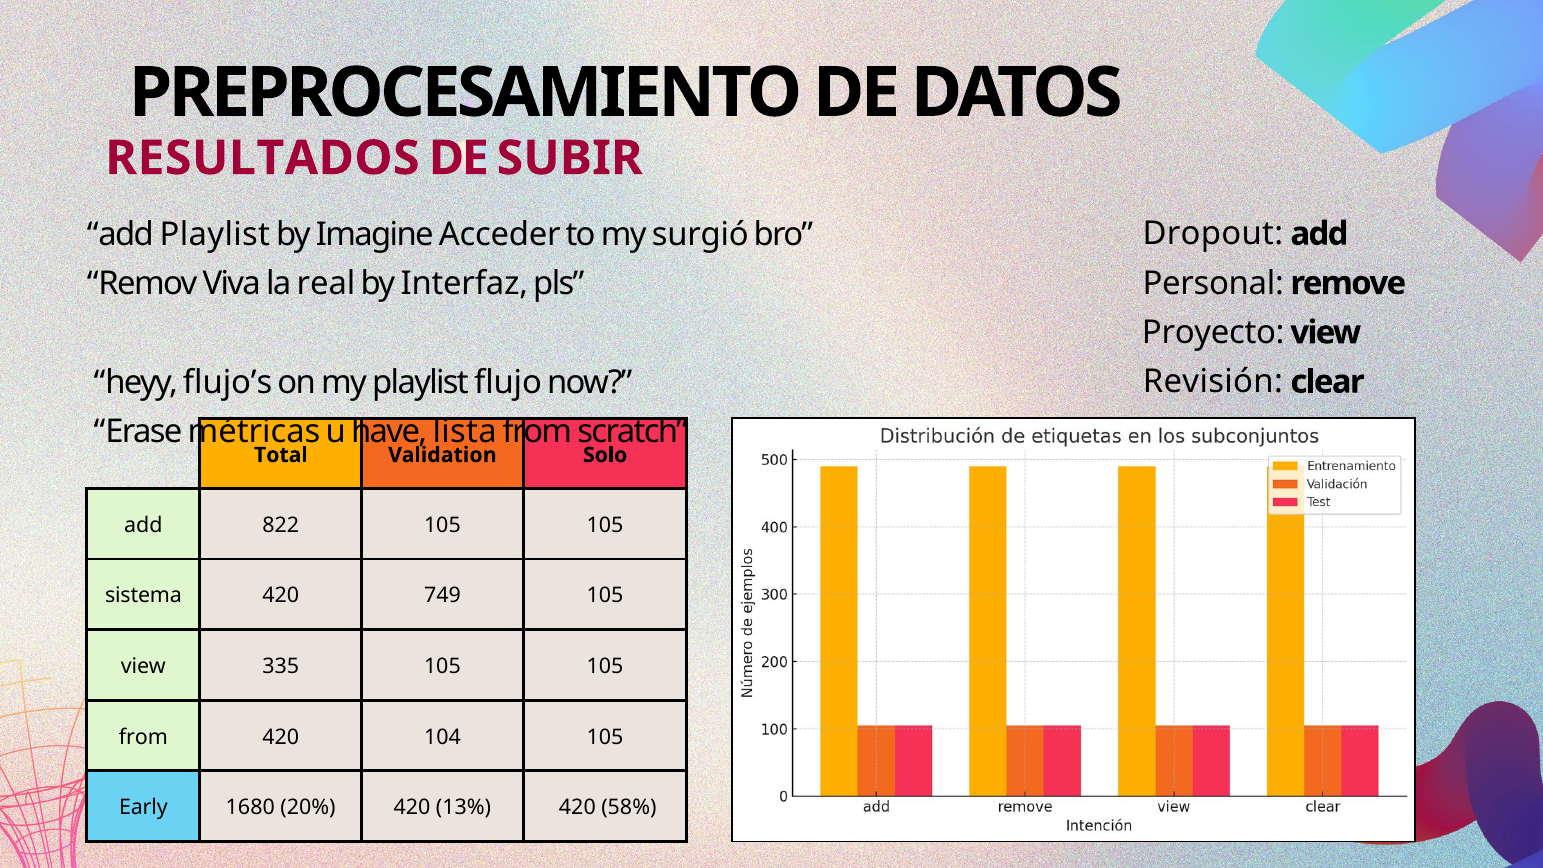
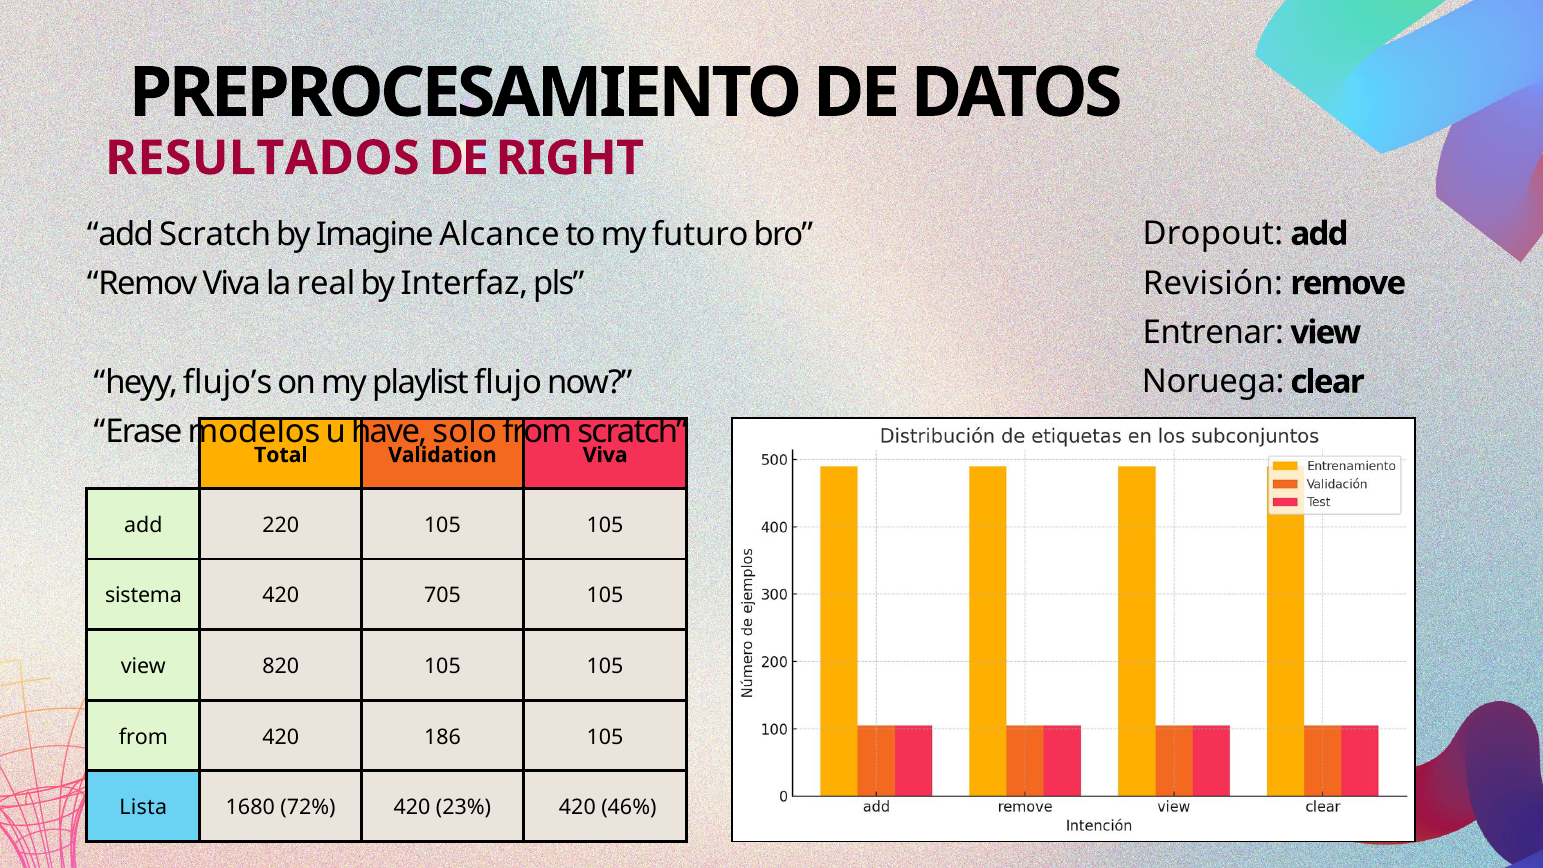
SUBIR: SUBIR -> RIGHT (570, 158)
add Playlist: Playlist -> Scratch (215, 235)
Acceder: Acceder -> Alcance (499, 235)
surgió: surgió -> futuro (700, 235)
Personal: Personal -> Revisión (1213, 283)
Proyecto: Proyecto -> Entrenar (1213, 333)
Revisión: Revisión -> Noruega (1213, 382)
métricas: métricas -> modelos (254, 432)
lista: lista -> solo (465, 432)
Validation Solo: Solo -> Viva (605, 455)
822: 822 -> 220 (281, 525)
749: 749 -> 705 (442, 596)
335: 335 -> 820 (281, 667)
104: 104 -> 186 (442, 737)
Early: Early -> Lista (143, 808)
20%: 20% -> 72% (308, 808)
13%: 13% -> 23% (464, 808)
58%: 58% -> 46% (629, 808)
